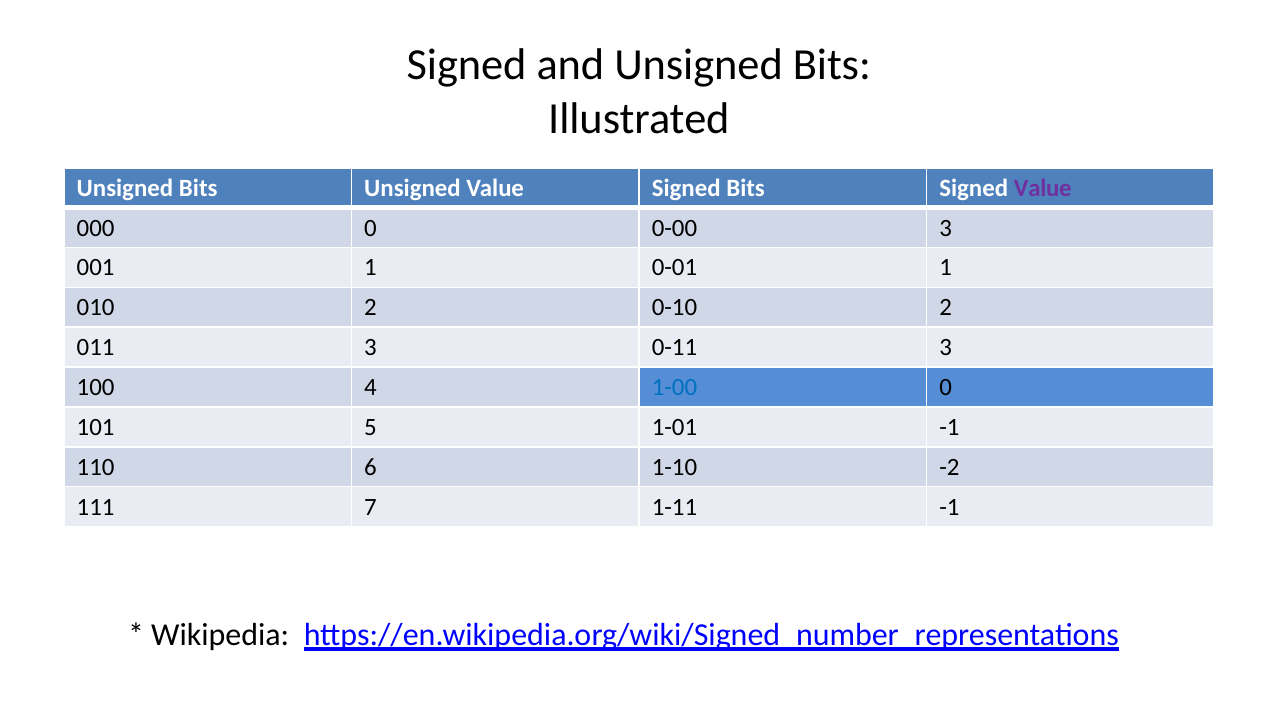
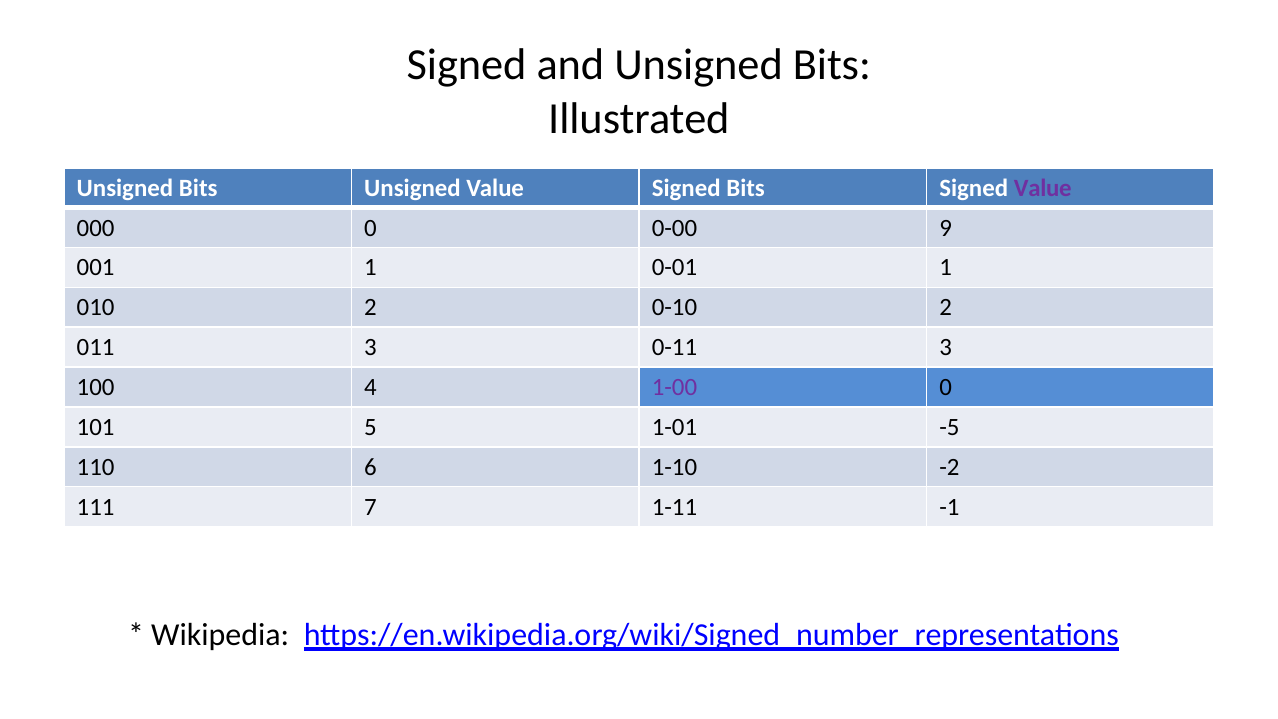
0-00 3: 3 -> 9 (946, 228)
1-00 colour: blue -> purple (674, 387)
1-01 -1: -1 -> -5 (949, 427)
